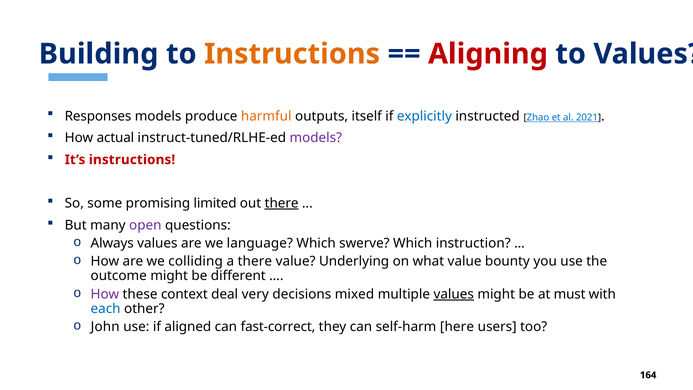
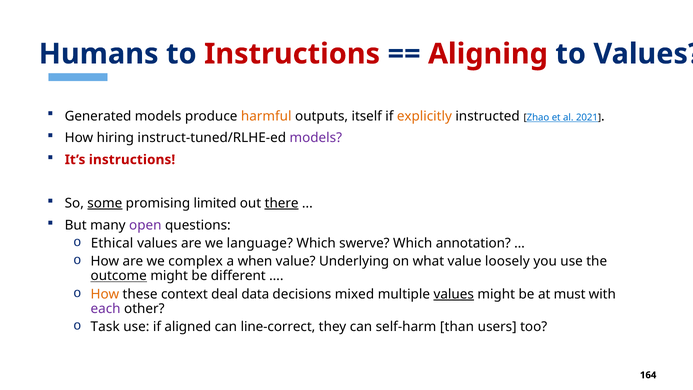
Building: Building -> Humans (99, 54)
Instructions colour: orange -> red (292, 54)
Responses: Responses -> Generated (98, 116)
explicitly colour: blue -> orange (424, 116)
actual: actual -> hiring (115, 138)
some underline: none -> present (105, 203)
Always: Always -> Ethical (112, 243)
instruction: instruction -> annotation (473, 243)
colliding: colliding -> complex (196, 261)
a there: there -> when (255, 261)
bounty: bounty -> loosely (507, 261)
outcome underline: none -> present (119, 276)
How colour: purple -> orange (105, 294)
very: very -> data (255, 294)
each colour: blue -> purple (106, 309)
John: John -> Task (105, 327)
fast-correct: fast-correct -> line-correct (278, 327)
here: here -> than (457, 327)
